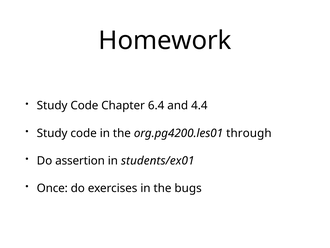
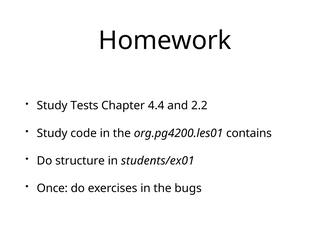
Code: Code -> Tests (84, 105)
6.4: 6.4 -> 4.4 (156, 105)
4.4: 4.4 -> 2.2 (199, 105)
through: through -> contains (249, 133)
assertion: assertion -> structure (80, 160)
